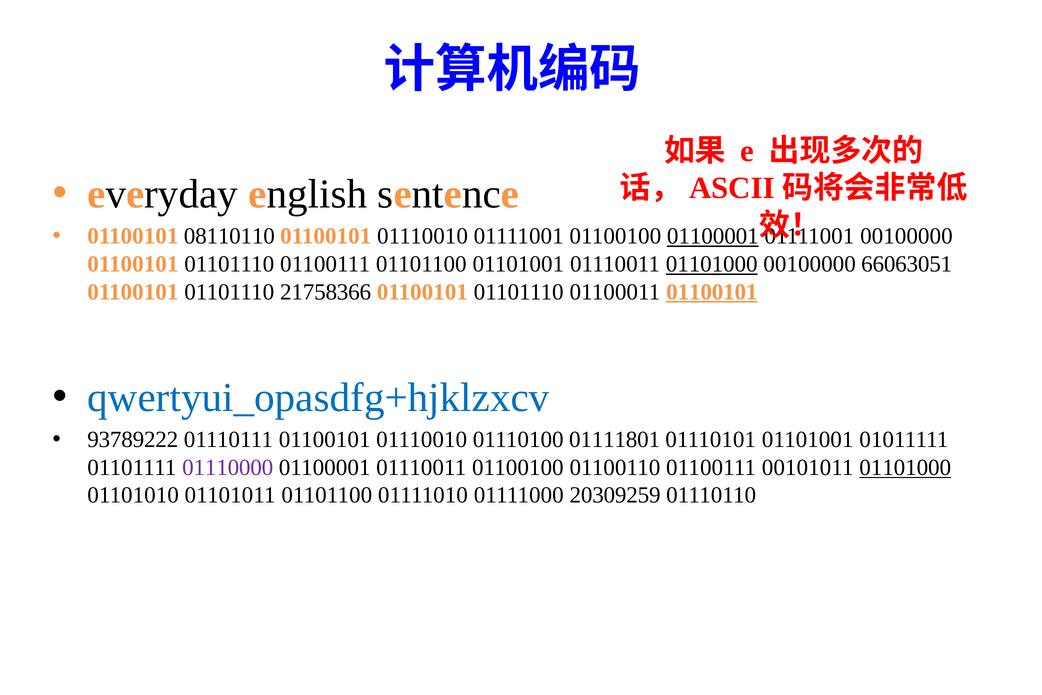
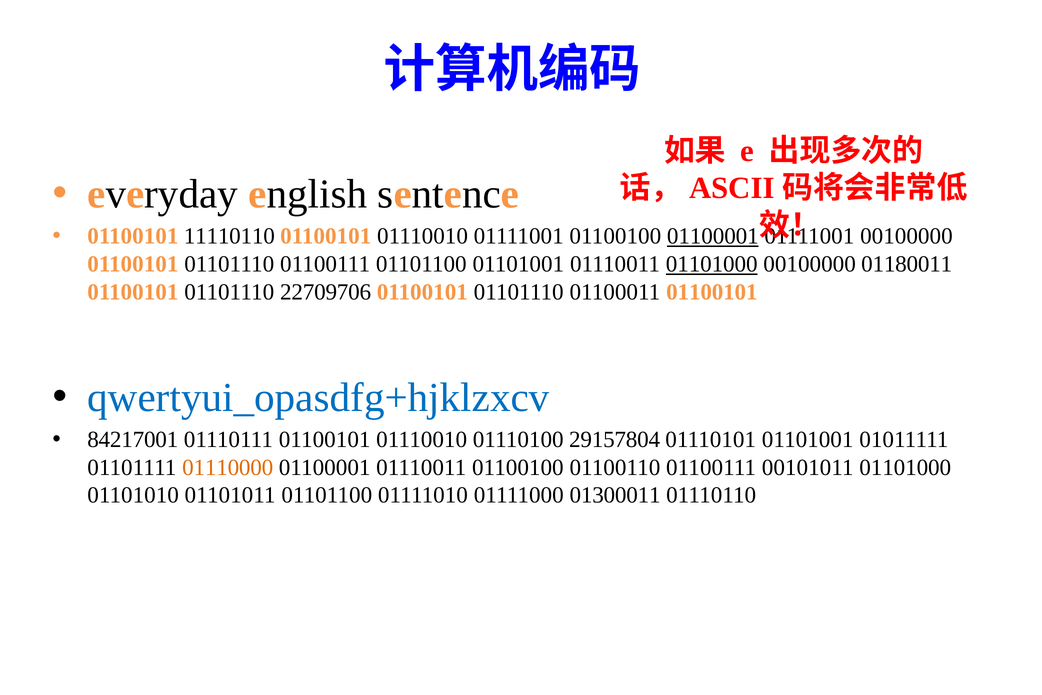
08110110: 08110110 -> 11110110 (229, 236)
66063051: 66063051 -> 01180011 (907, 264)
21758366: 21758366 -> 22709706 (326, 292)
01100101 underline: present -> none (712, 292)
93789222: 93789222 -> 84217001 (133, 439)
01111801: 01111801 -> 29157804 (615, 439)
01110000 colour: purple -> orange (228, 467)
01101000 underline: present -> none (905, 467)
20309259: 20309259 -> 01300011 (615, 495)
